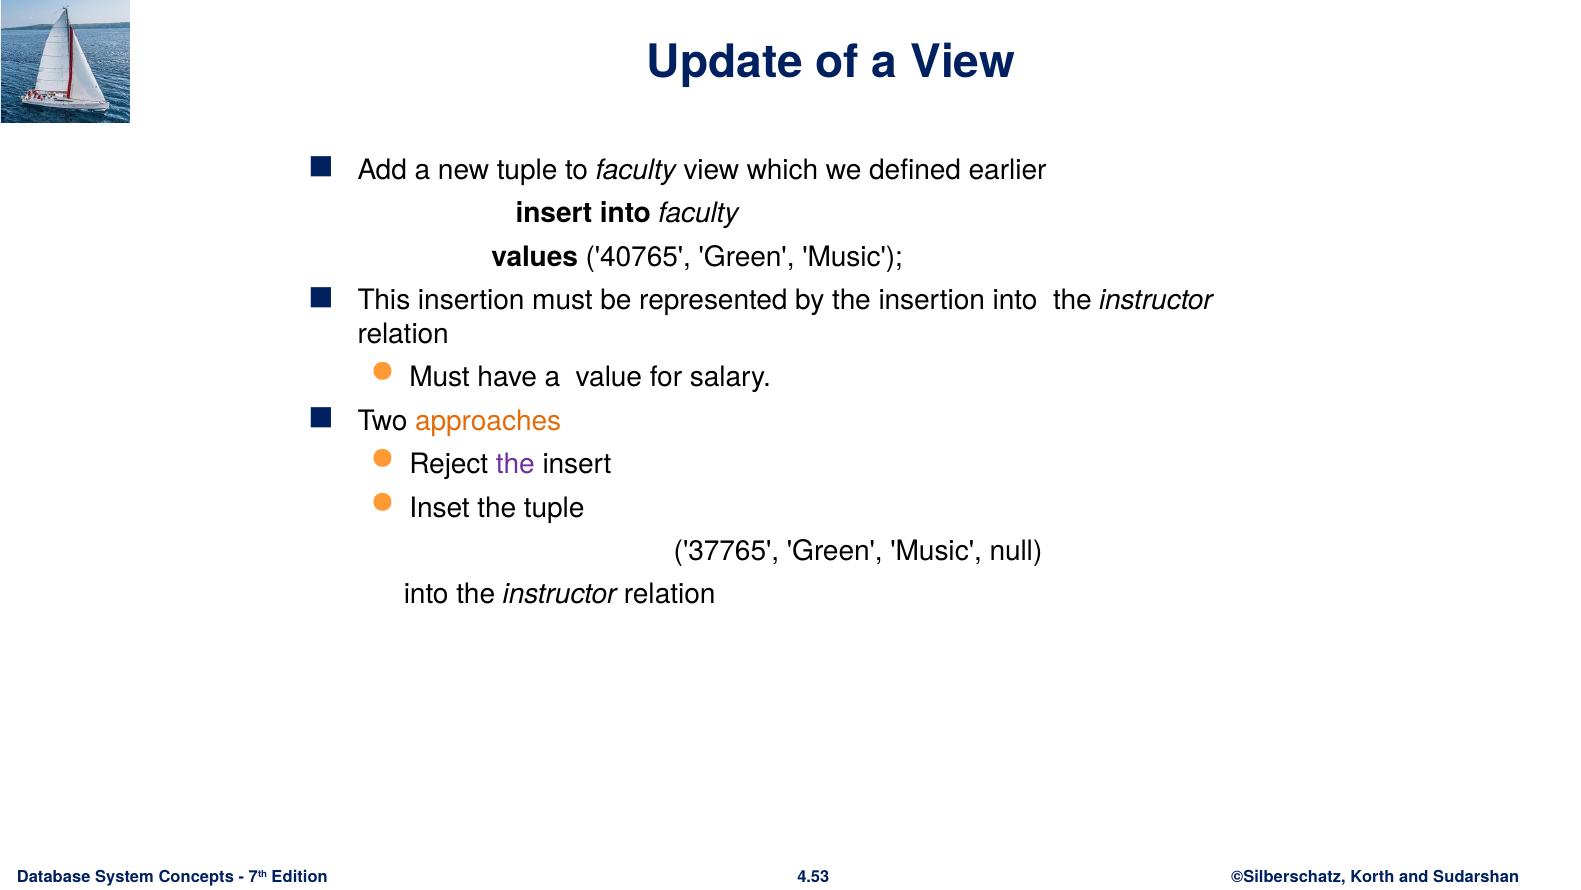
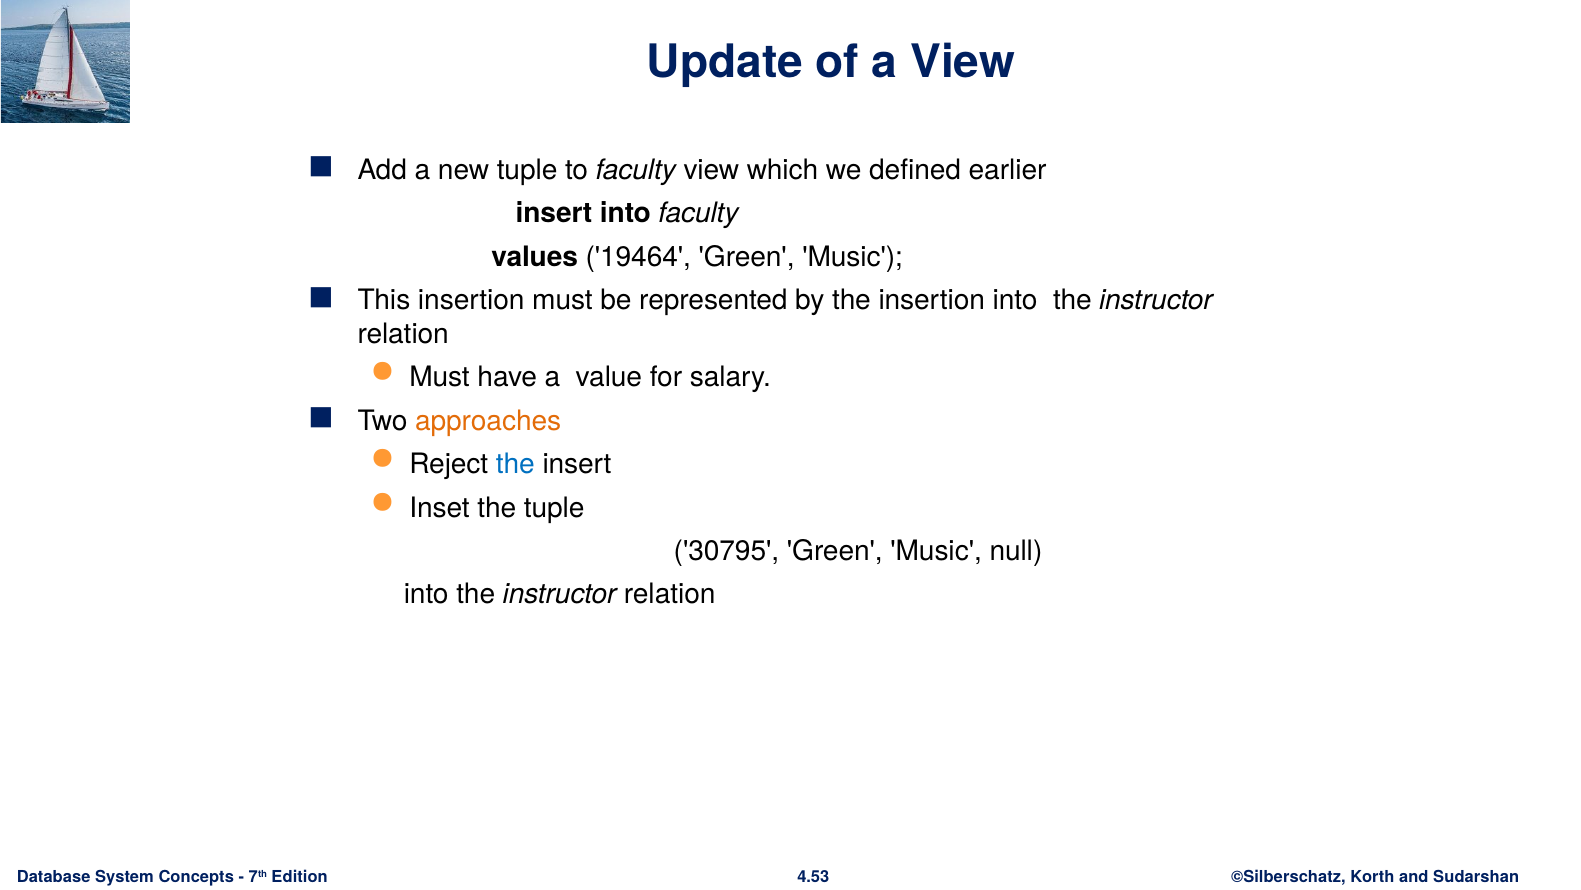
40765: 40765 -> 19464 (638, 257)
the colour: purple -> blue (515, 464)
37765: 37765 -> 30795 (726, 551)
